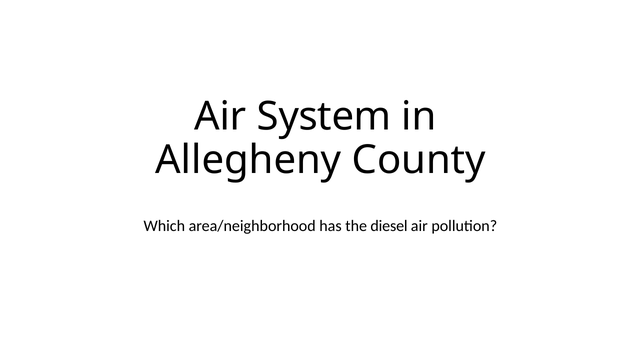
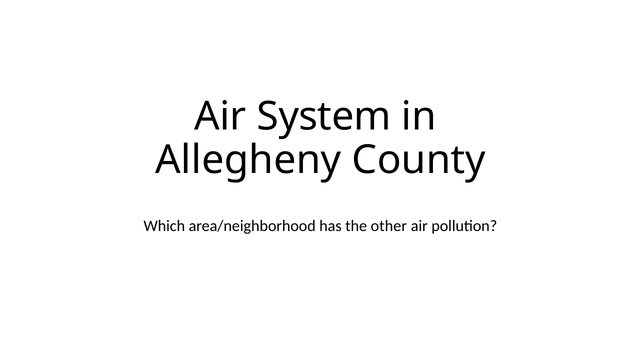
diesel: diesel -> other (389, 226)
